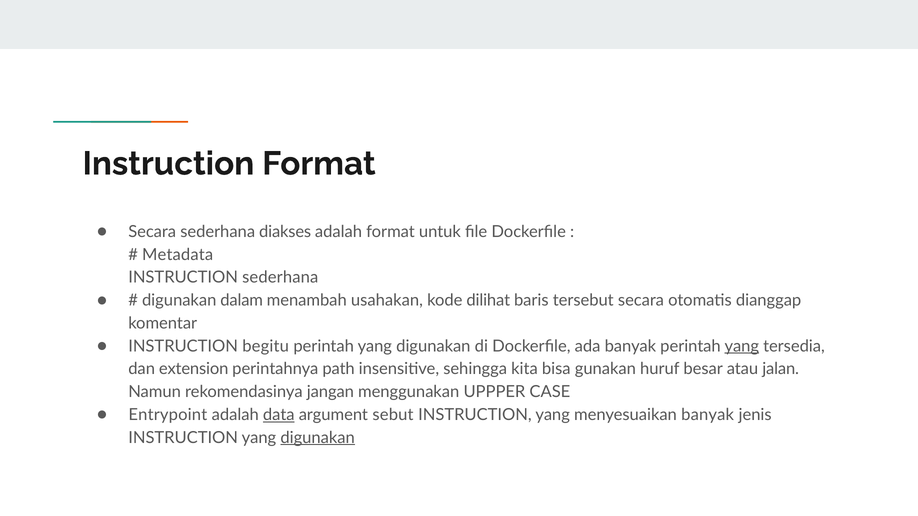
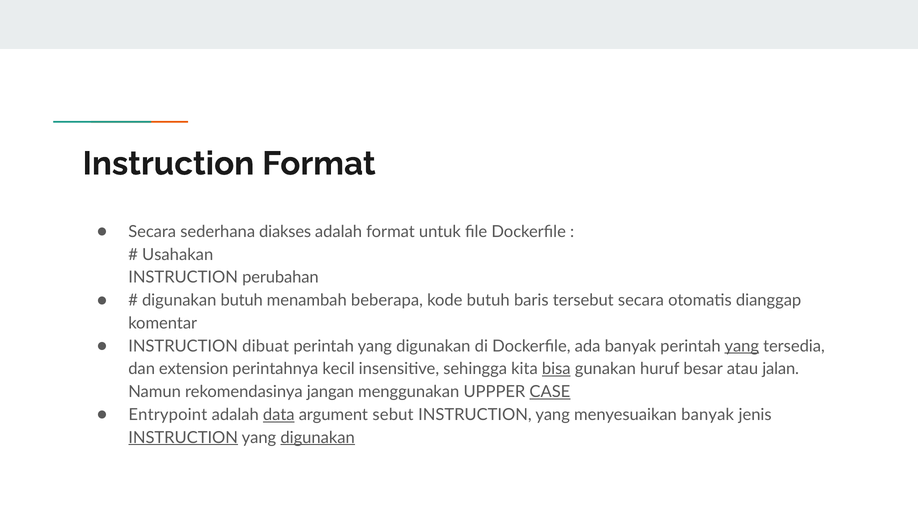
Metadata: Metadata -> Usahakan (178, 255)
INSTRUCTION sederhana: sederhana -> perubahan (280, 278)
digunakan dalam: dalam -> butuh (242, 301)
usahakan: usahakan -> beberapa (387, 301)
kode dilihat: dilihat -> butuh (488, 301)
begitu: begitu -> dibuat (266, 346)
path: path -> kecil (339, 369)
bisa underline: none -> present (556, 369)
CASE underline: none -> present (550, 392)
INSTRUCTION underline: none -> present (183, 438)
